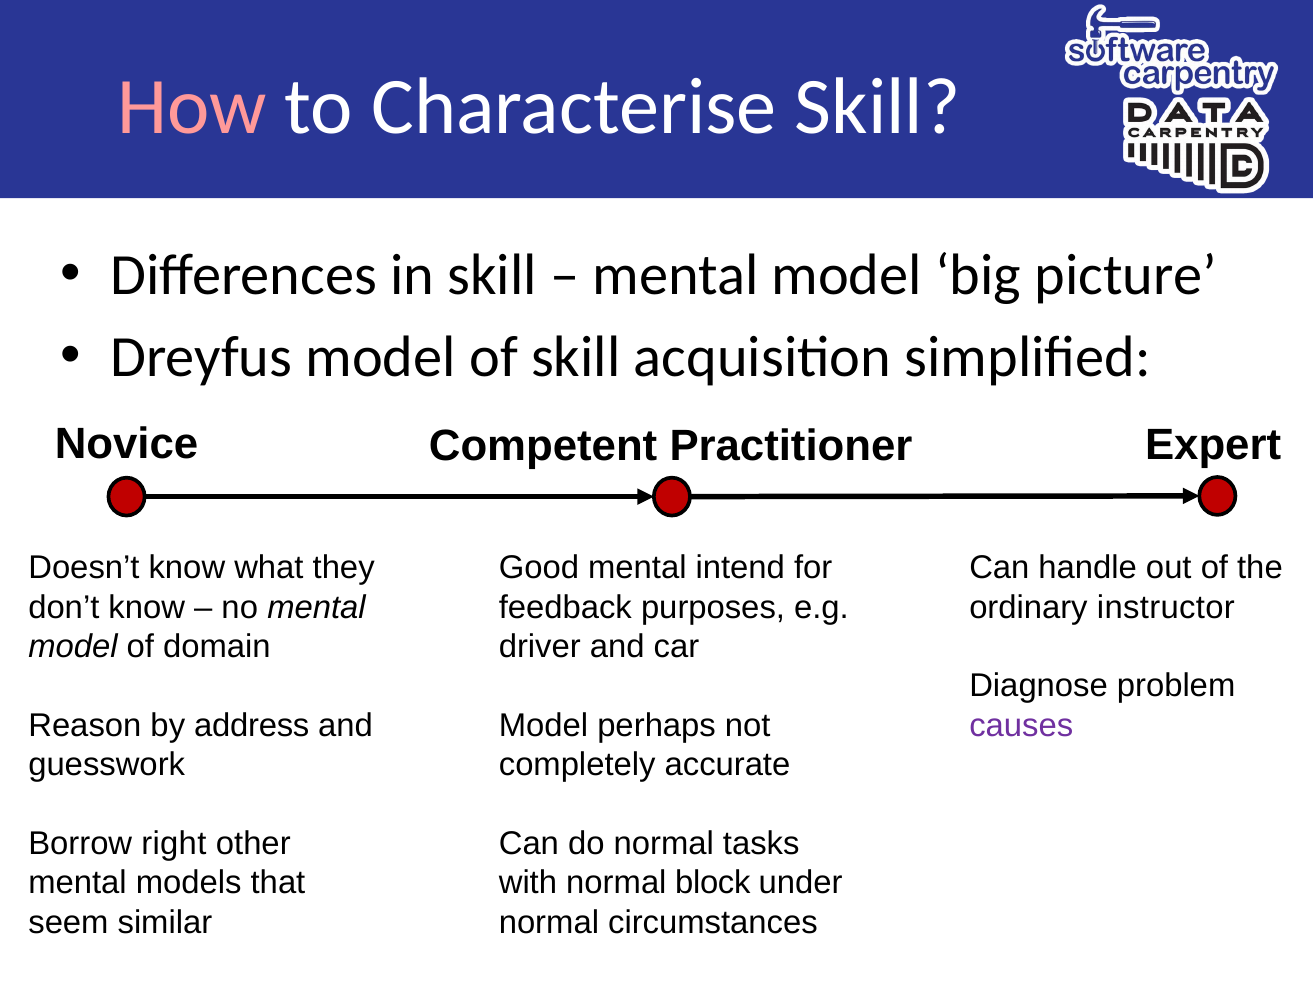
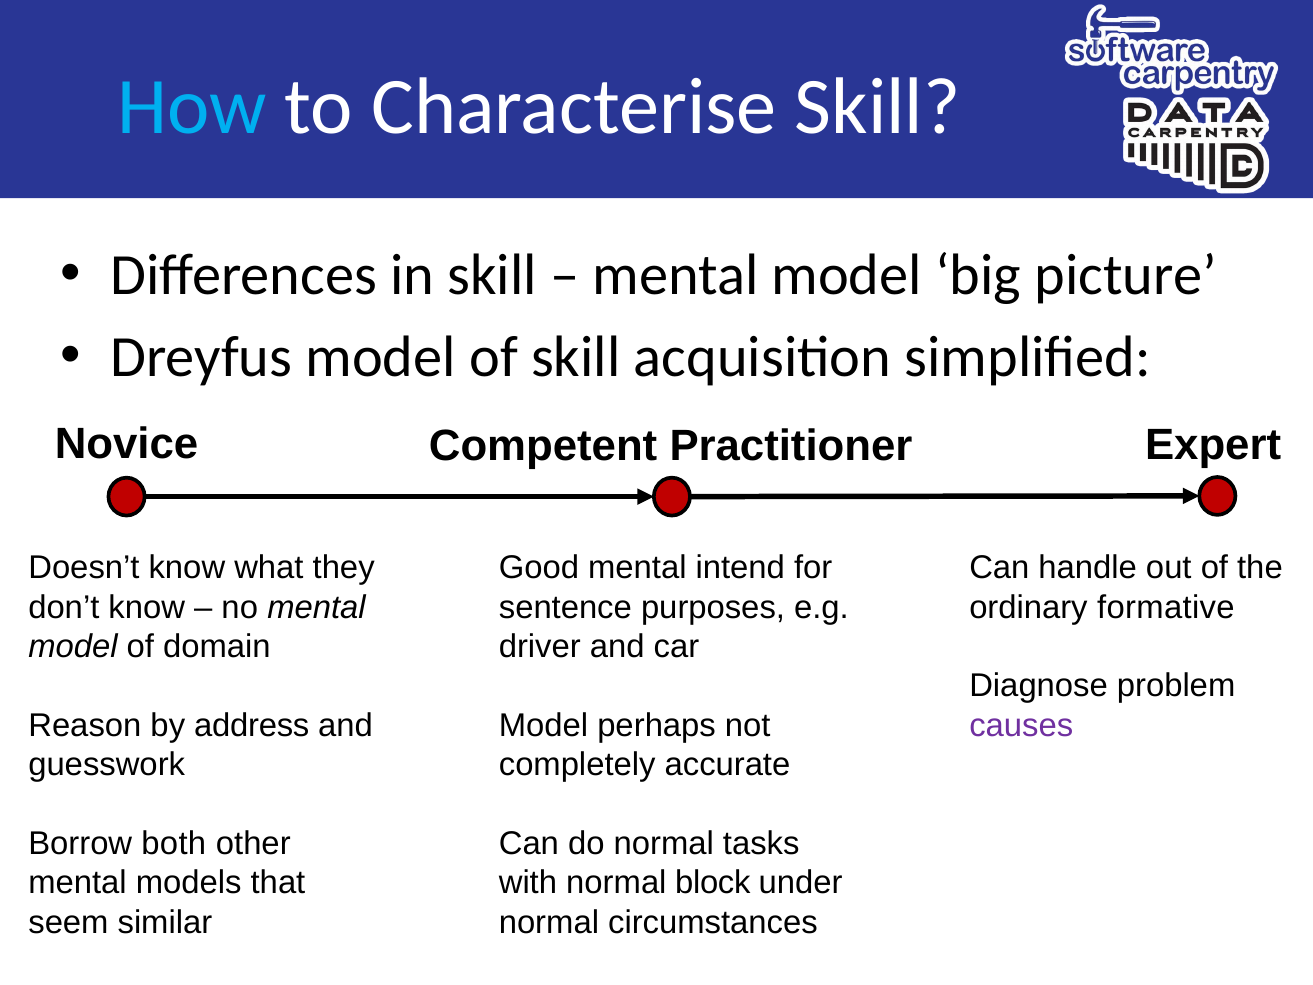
How colour: pink -> light blue (192, 107)
feedback: feedback -> sentence (565, 607)
instructor: instructor -> formative (1166, 607)
right: right -> both (174, 844)
